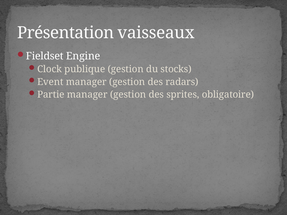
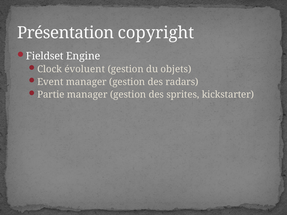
vaisseaux: vaisseaux -> copyright (156, 33)
publique: publique -> évoluent (85, 69)
stocks: stocks -> objets (176, 69)
obligatoire: obligatoire -> kickstarter (228, 95)
